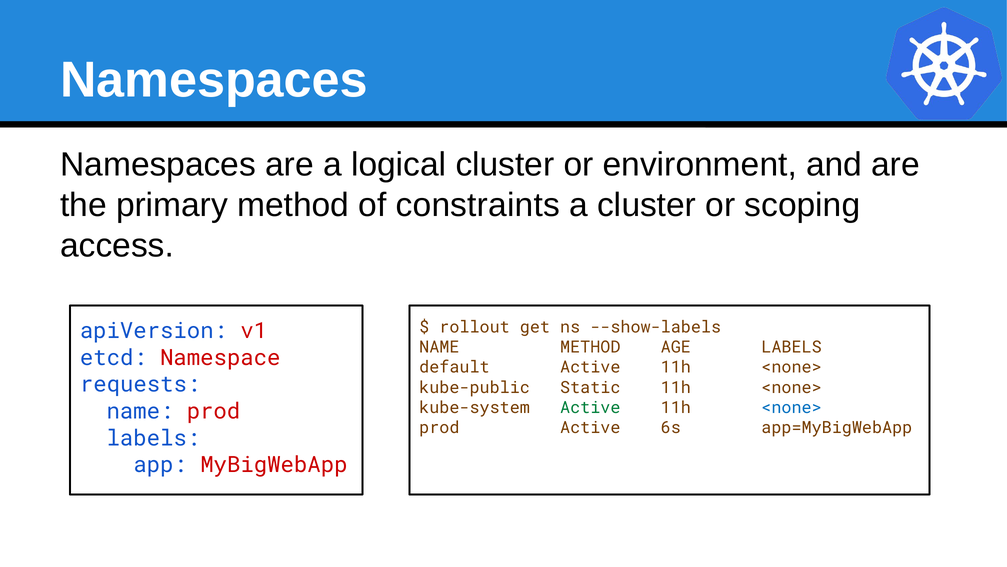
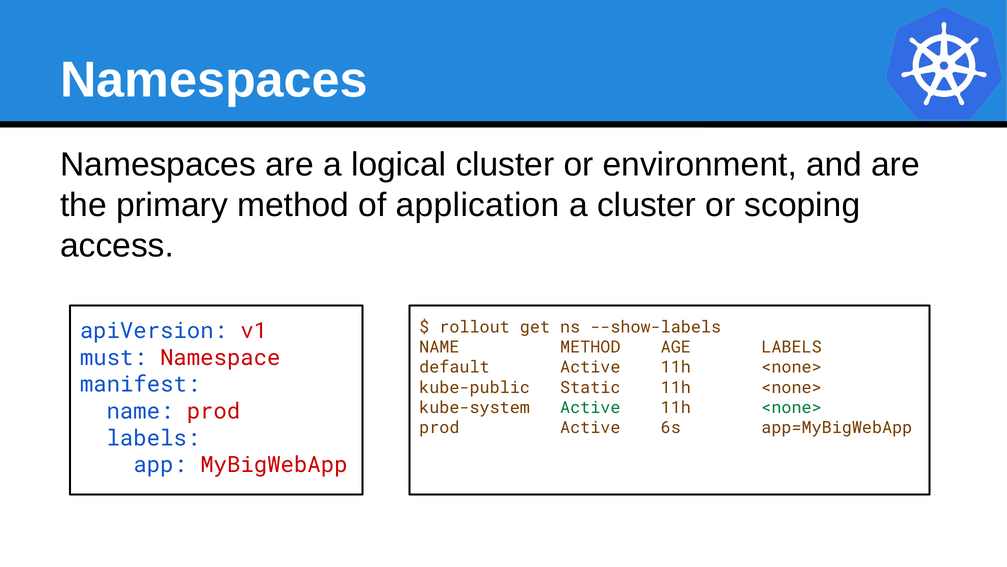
constraints: constraints -> application (478, 205)
etcd: etcd -> must (113, 357)
requests: requests -> manifest (140, 384)
<none> colour: blue -> green (792, 407)
